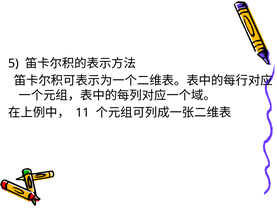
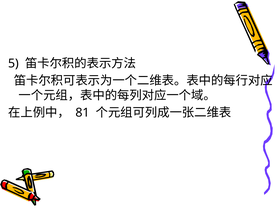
11: 11 -> 81 (83, 113)
